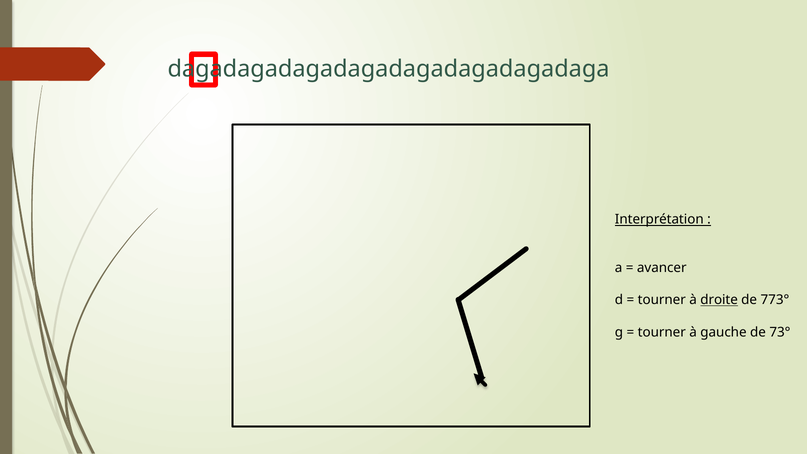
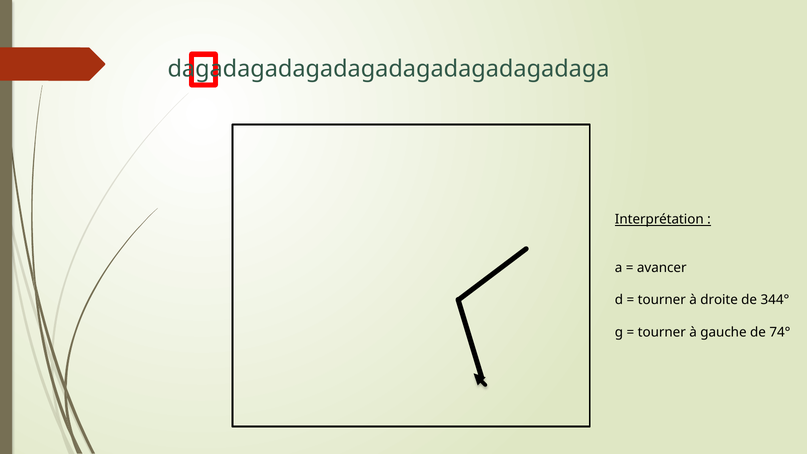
droite underline: present -> none (719, 300)
773°: 773° -> 344° (775, 300)
73°: 73° -> 74° (780, 332)
